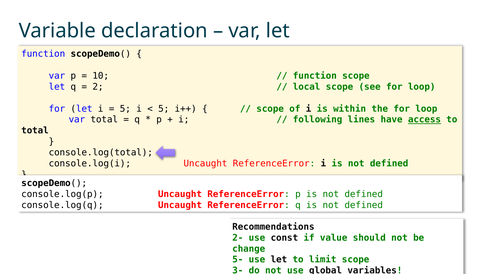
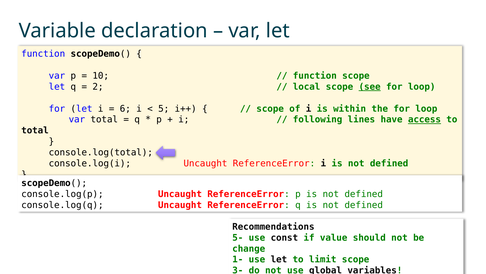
see underline: none -> present (370, 87)
5: 5 -> 6 (125, 108)
2-: 2- -> 5- (238, 237)
5-: 5- -> 1- (238, 259)
